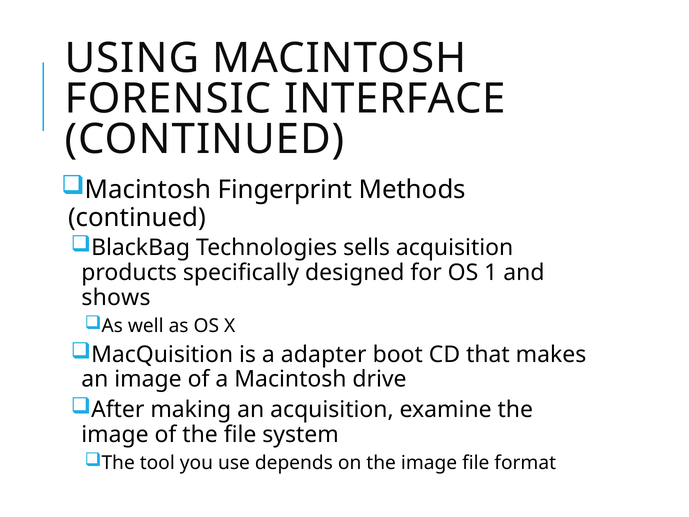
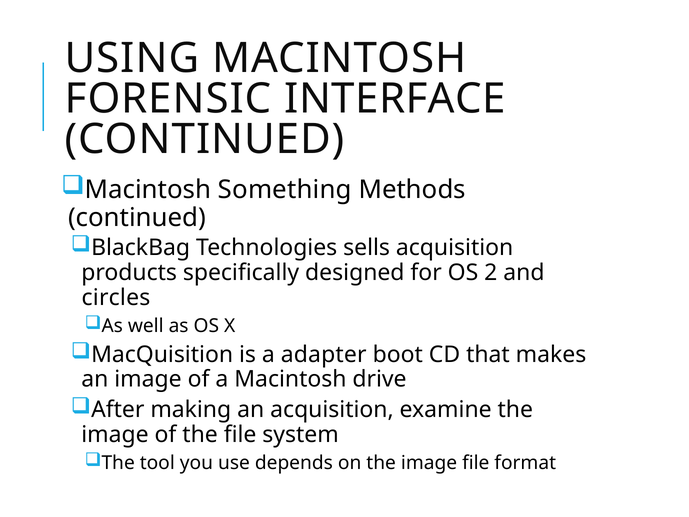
Fingerprint: Fingerprint -> Something (285, 190)
1: 1 -> 2 (491, 272)
shows: shows -> circles (116, 297)
